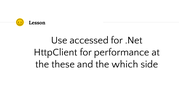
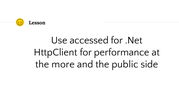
these: these -> more (63, 64)
which: which -> public (125, 64)
